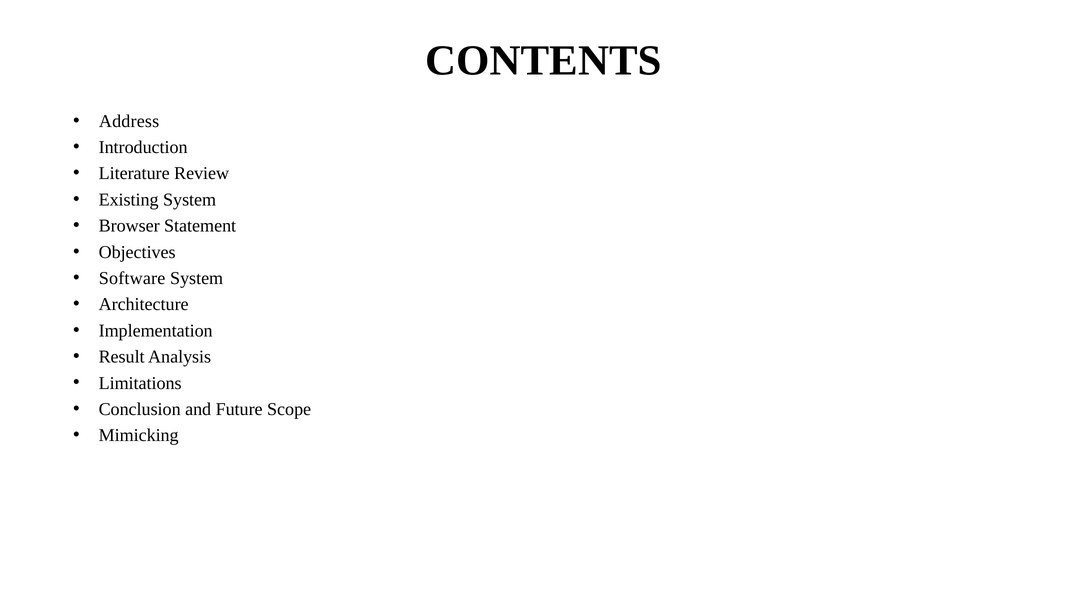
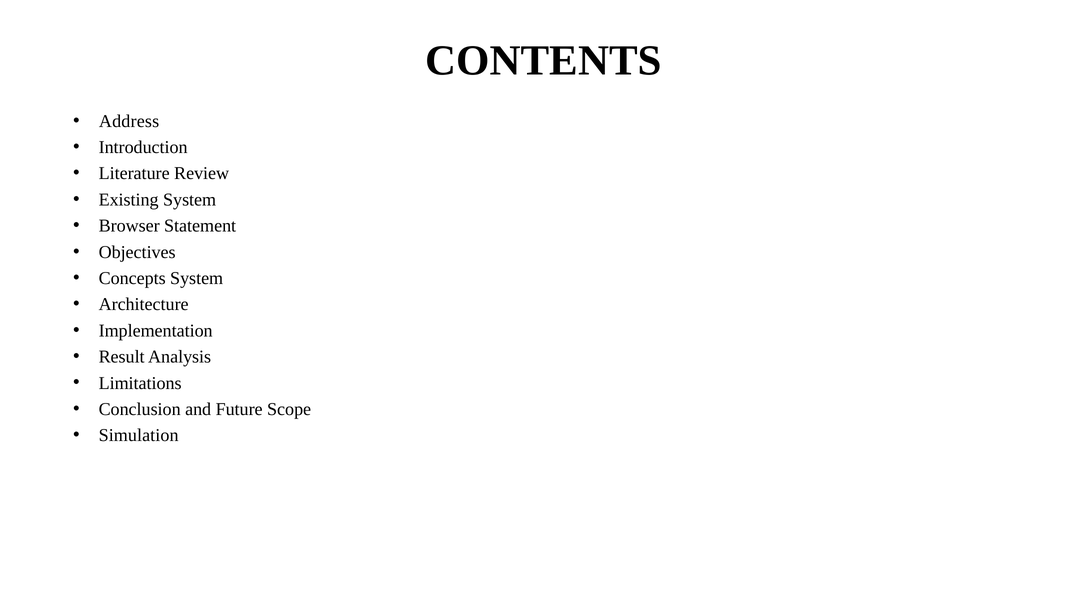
Software: Software -> Concepts (132, 278)
Mimicking: Mimicking -> Simulation (139, 436)
